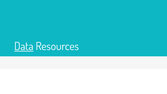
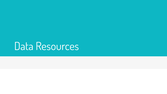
Data underline: present -> none (24, 46)
